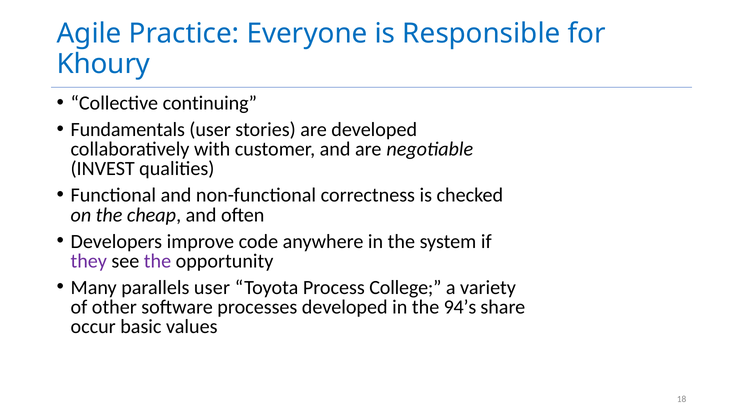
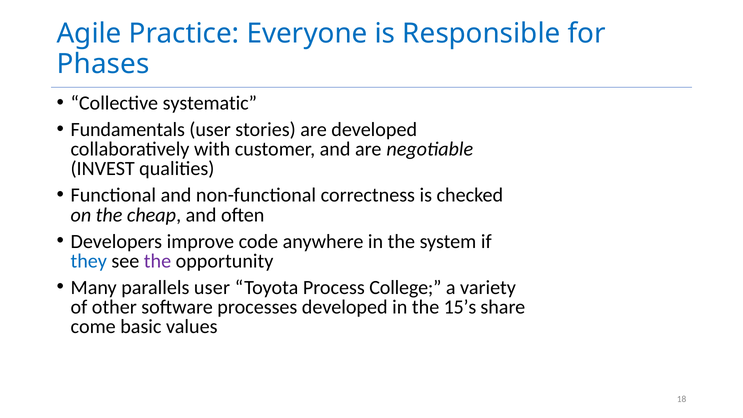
Khoury: Khoury -> Phases (103, 64)
continuing: continuing -> systematic (210, 103)
they colour: purple -> blue (89, 261)
94’s: 94’s -> 15’s (460, 307)
occur: occur -> come (93, 327)
